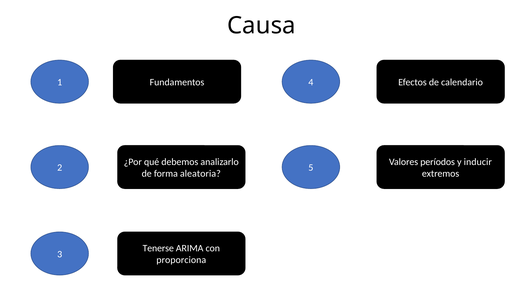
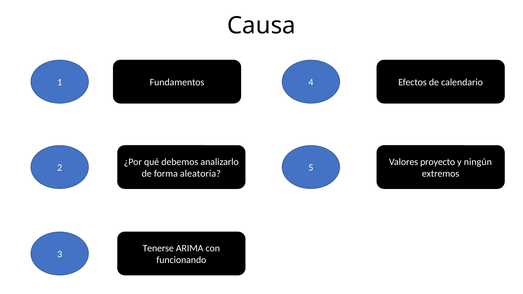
períodos: períodos -> proyecto (438, 162)
inducir: inducir -> ningún (478, 162)
proporciona: proporciona -> funcionando (181, 260)
